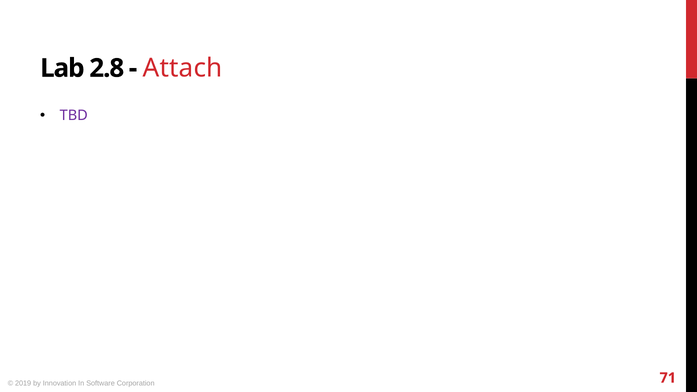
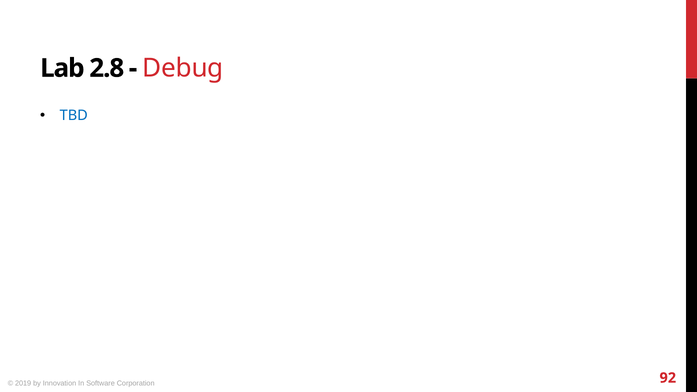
Attach: Attach -> Debug (183, 68)
TBD colour: purple -> blue (74, 116)
71: 71 -> 92 (668, 378)
